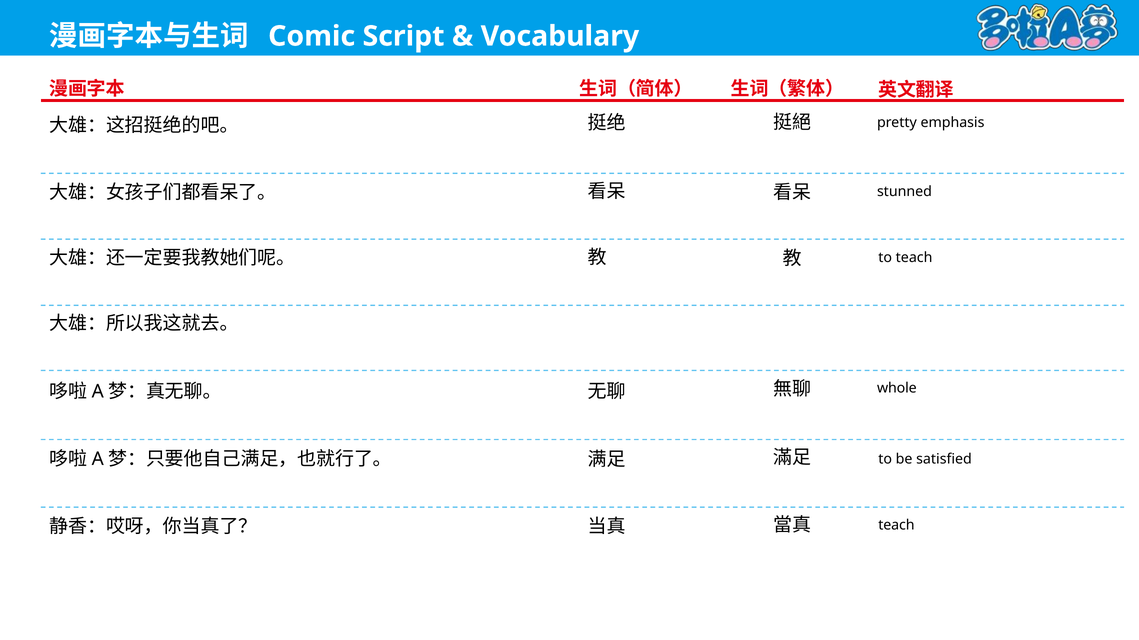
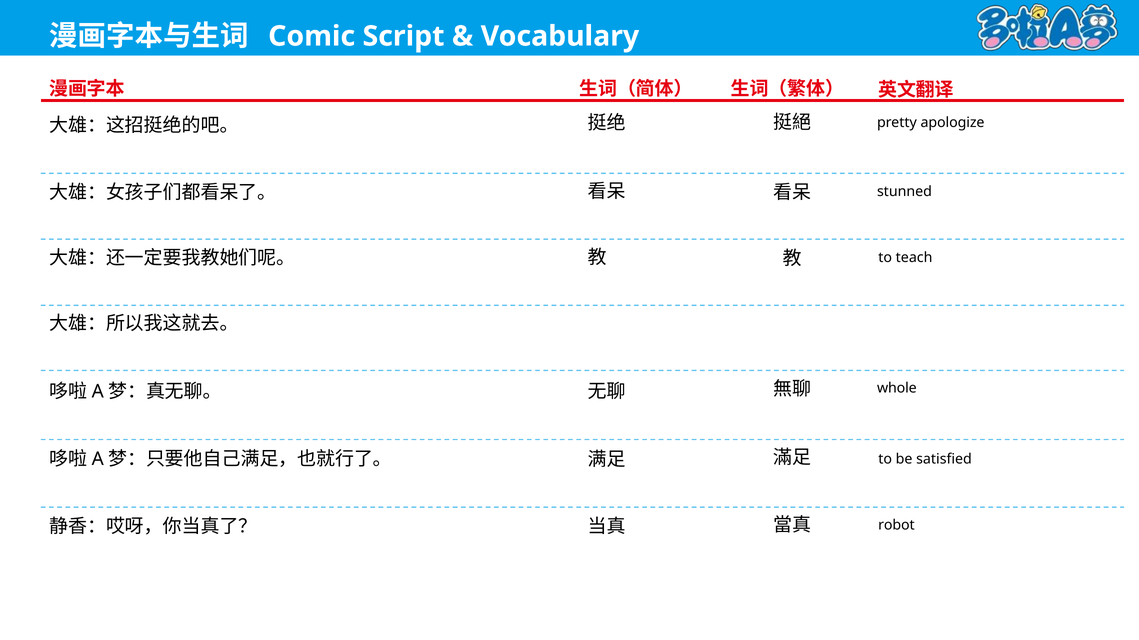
emphasis: emphasis -> apologize (953, 123)
teach: teach -> robot (896, 526)
